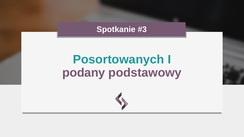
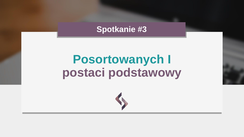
podany: podany -> postaci (84, 73)
